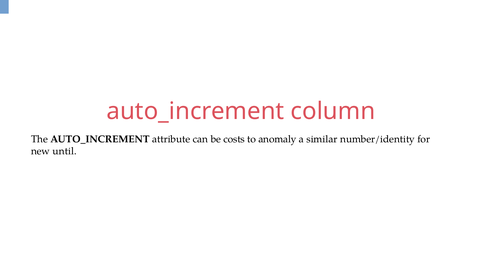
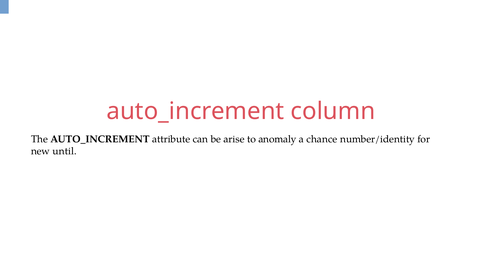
costs: costs -> arise (234, 139)
similar: similar -> chance (322, 139)
